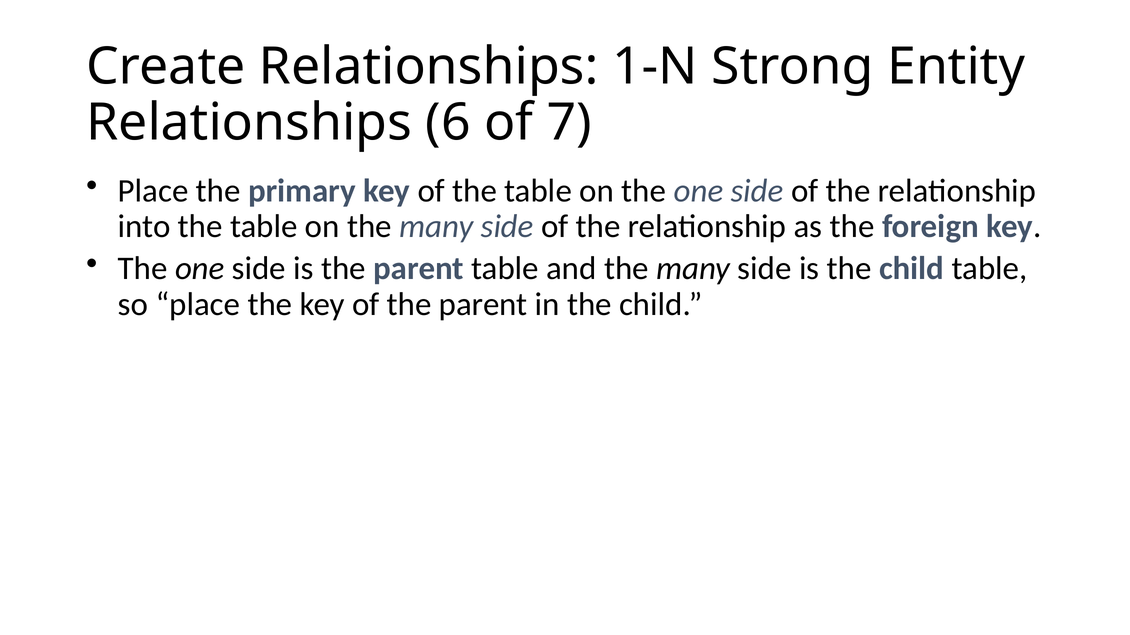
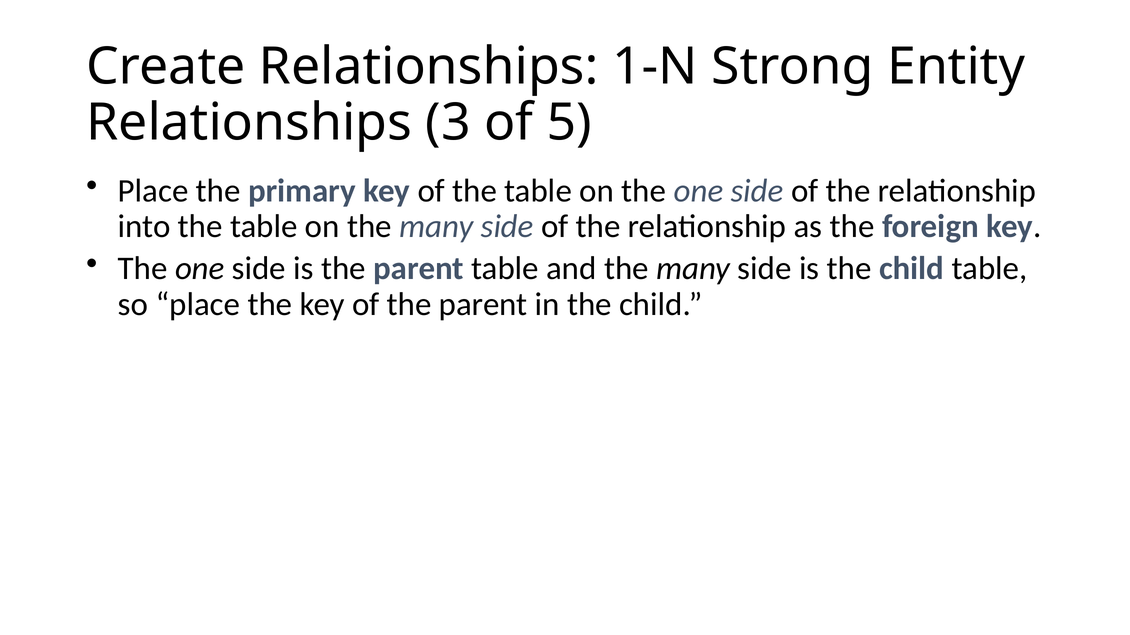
6: 6 -> 3 (448, 123)
7: 7 -> 5 (569, 123)
